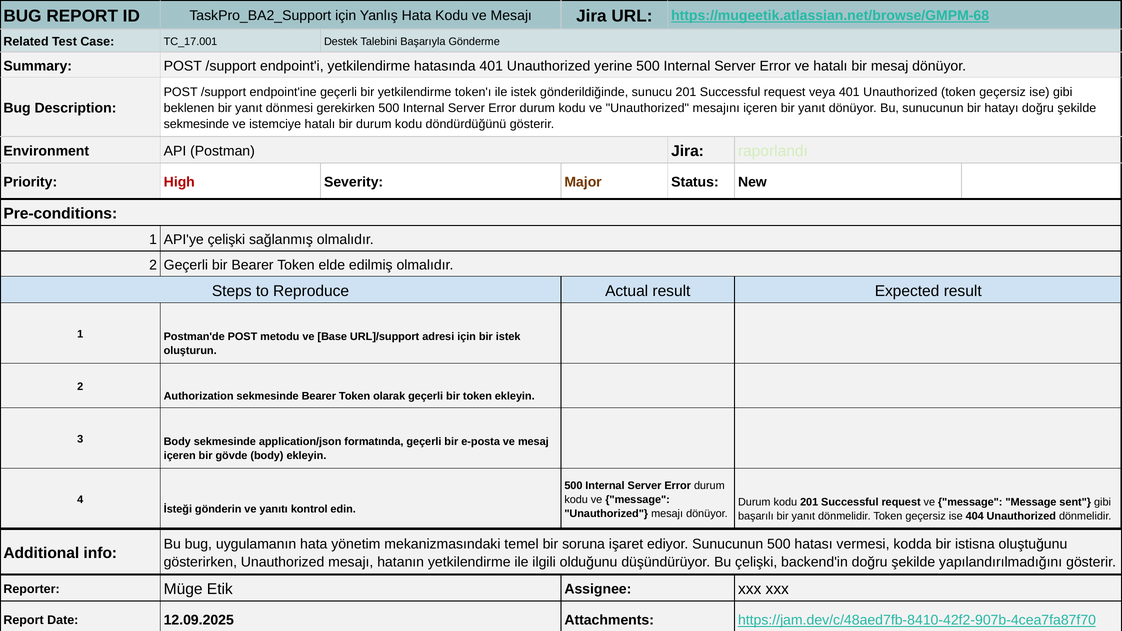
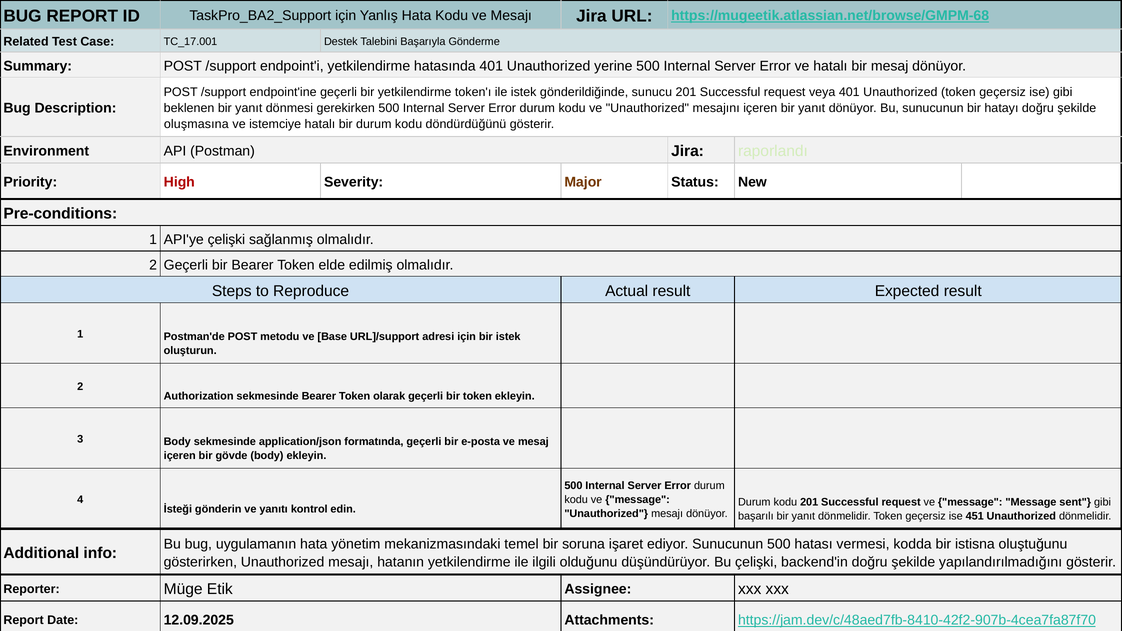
sekmesinde: sekmesinde -> oluşmasına (196, 124)
404: 404 -> 451 (975, 516)
